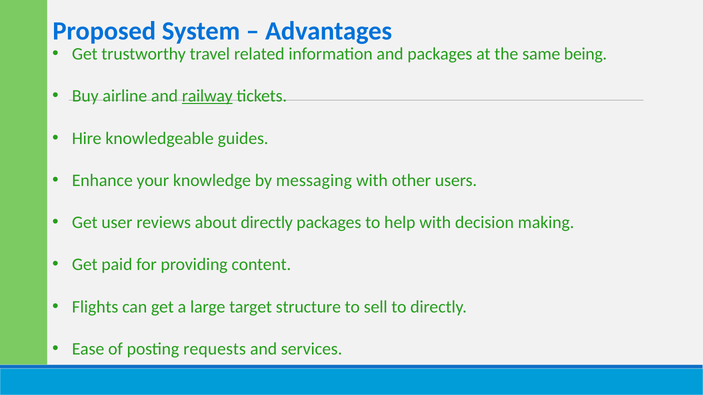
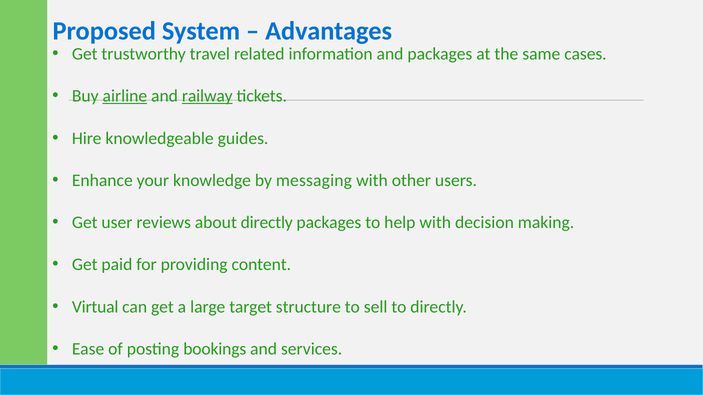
being: being -> cases (585, 54)
airline underline: none -> present (125, 96)
Flights: Flights -> Virtual (95, 307)
requests: requests -> bookings (215, 349)
